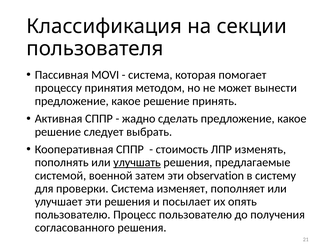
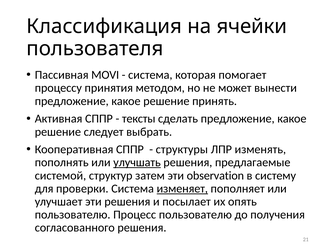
секции: секции -> ячейки (252, 26)
жадно: жадно -> тексты (139, 119)
стоимость: стоимость -> структуры (182, 150)
военной: военной -> структур (111, 176)
изменяет underline: none -> present (182, 189)
